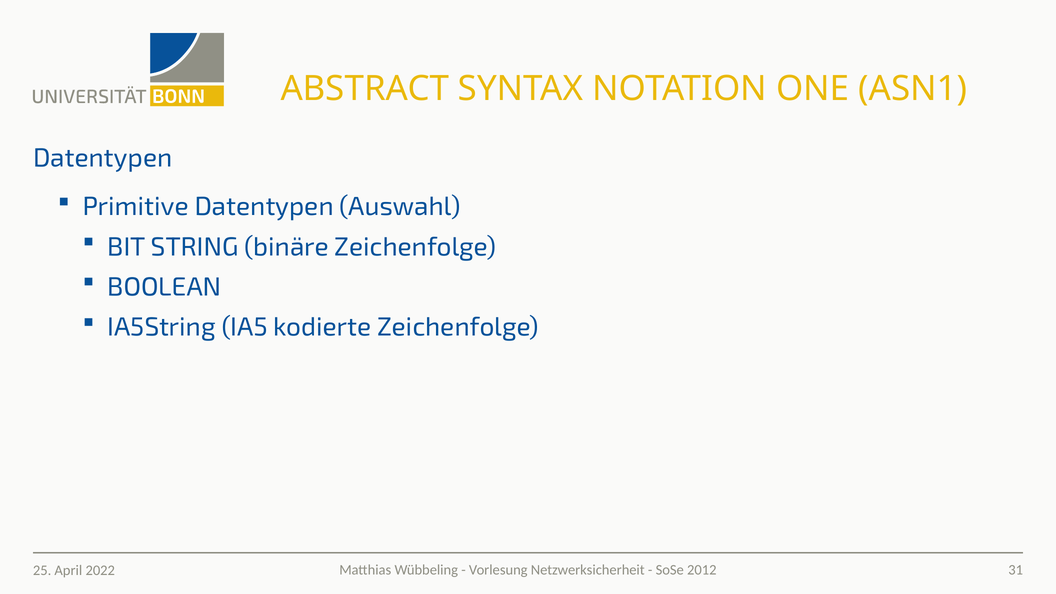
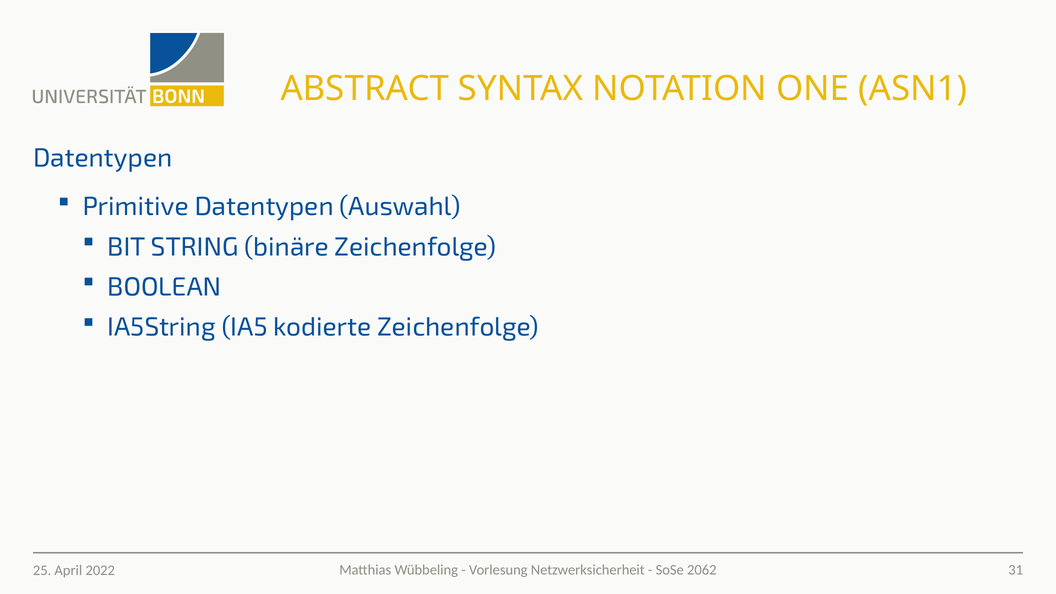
2012: 2012 -> 2062 (702, 570)
